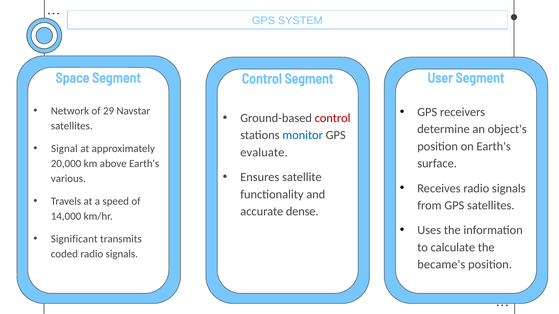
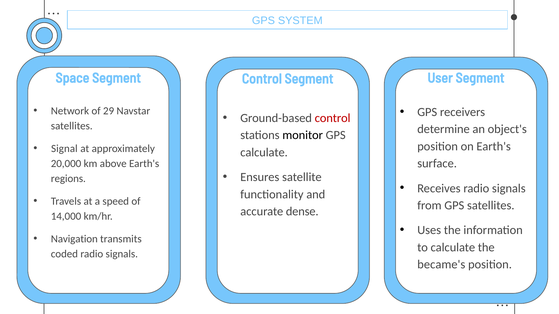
monitor colour: blue -> black (303, 135)
evaluate: evaluate -> calculate (264, 153)
various: various -> regions (68, 179)
Significant: Significant -> Navigation (74, 239)
